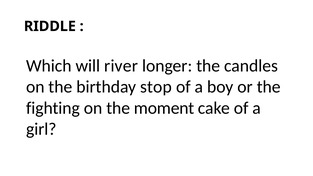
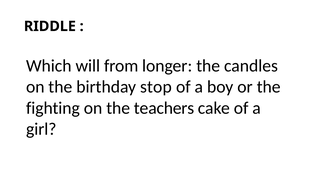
river: river -> from (121, 66)
moment: moment -> teachers (164, 108)
